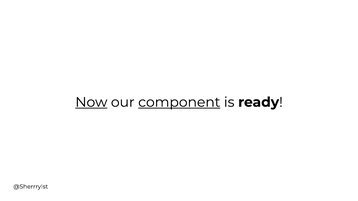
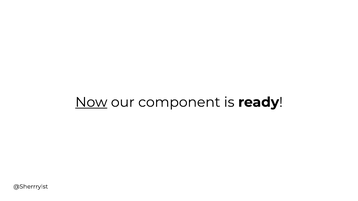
component underline: present -> none (179, 102)
